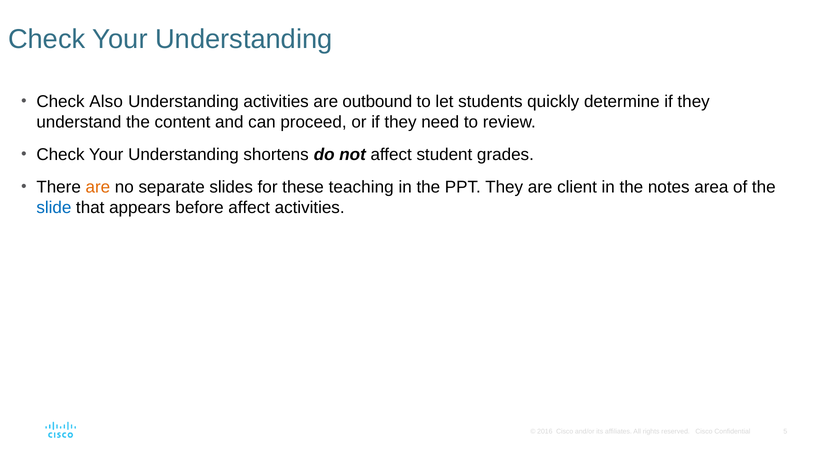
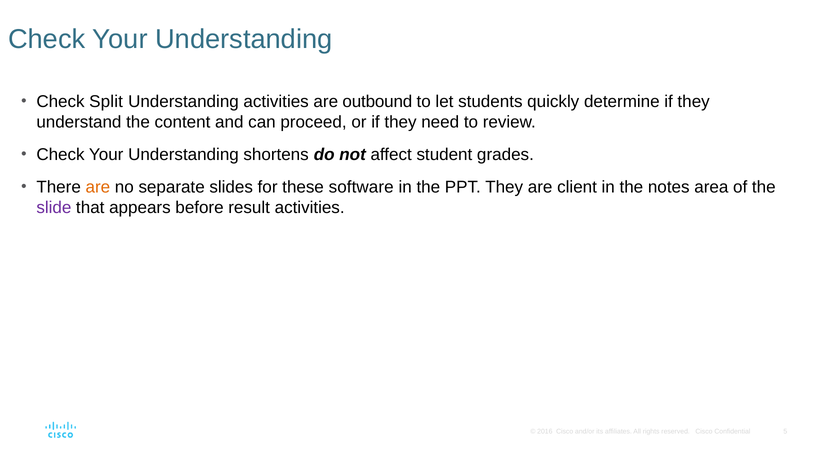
Also: Also -> Split (106, 102)
teaching: teaching -> software (361, 187)
slide colour: blue -> purple (54, 208)
before affect: affect -> result (249, 208)
